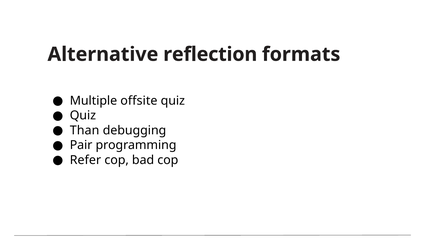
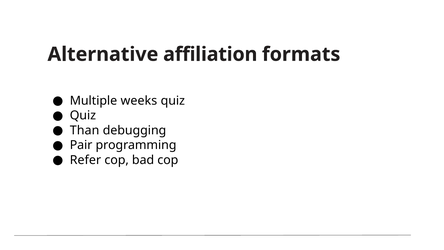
reflection: reflection -> affiliation (210, 54)
offsite: offsite -> weeks (139, 101)
